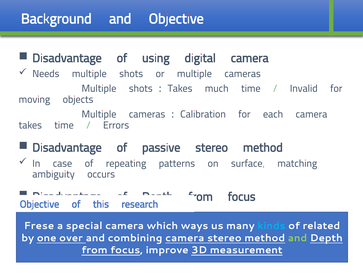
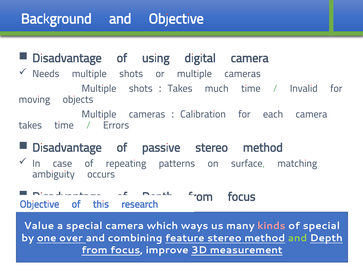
Frese: Frese -> Value (39, 225)
kinds colour: light blue -> pink (271, 225)
of related: related -> special (321, 225)
combining camera: camera -> feature (185, 237)
